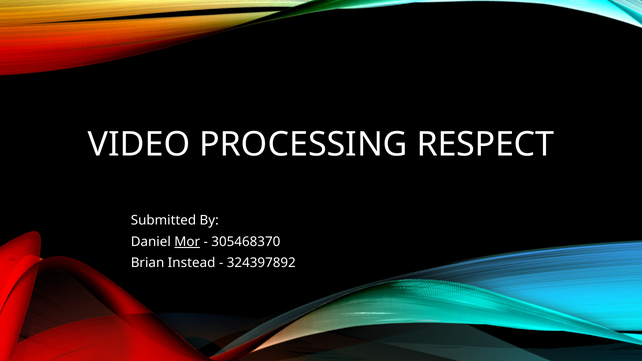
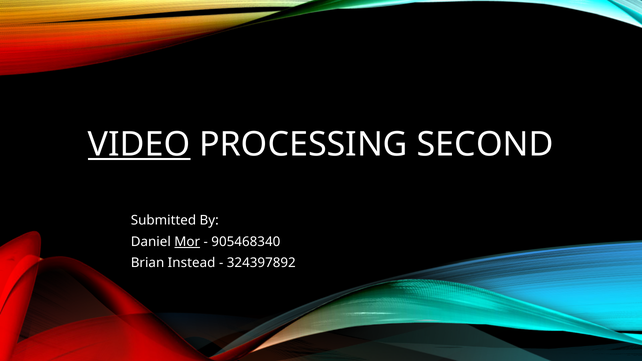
VIDEO underline: none -> present (139, 145)
RESPECT: RESPECT -> SECOND (485, 145)
305468370: 305468370 -> 905468340 (246, 242)
